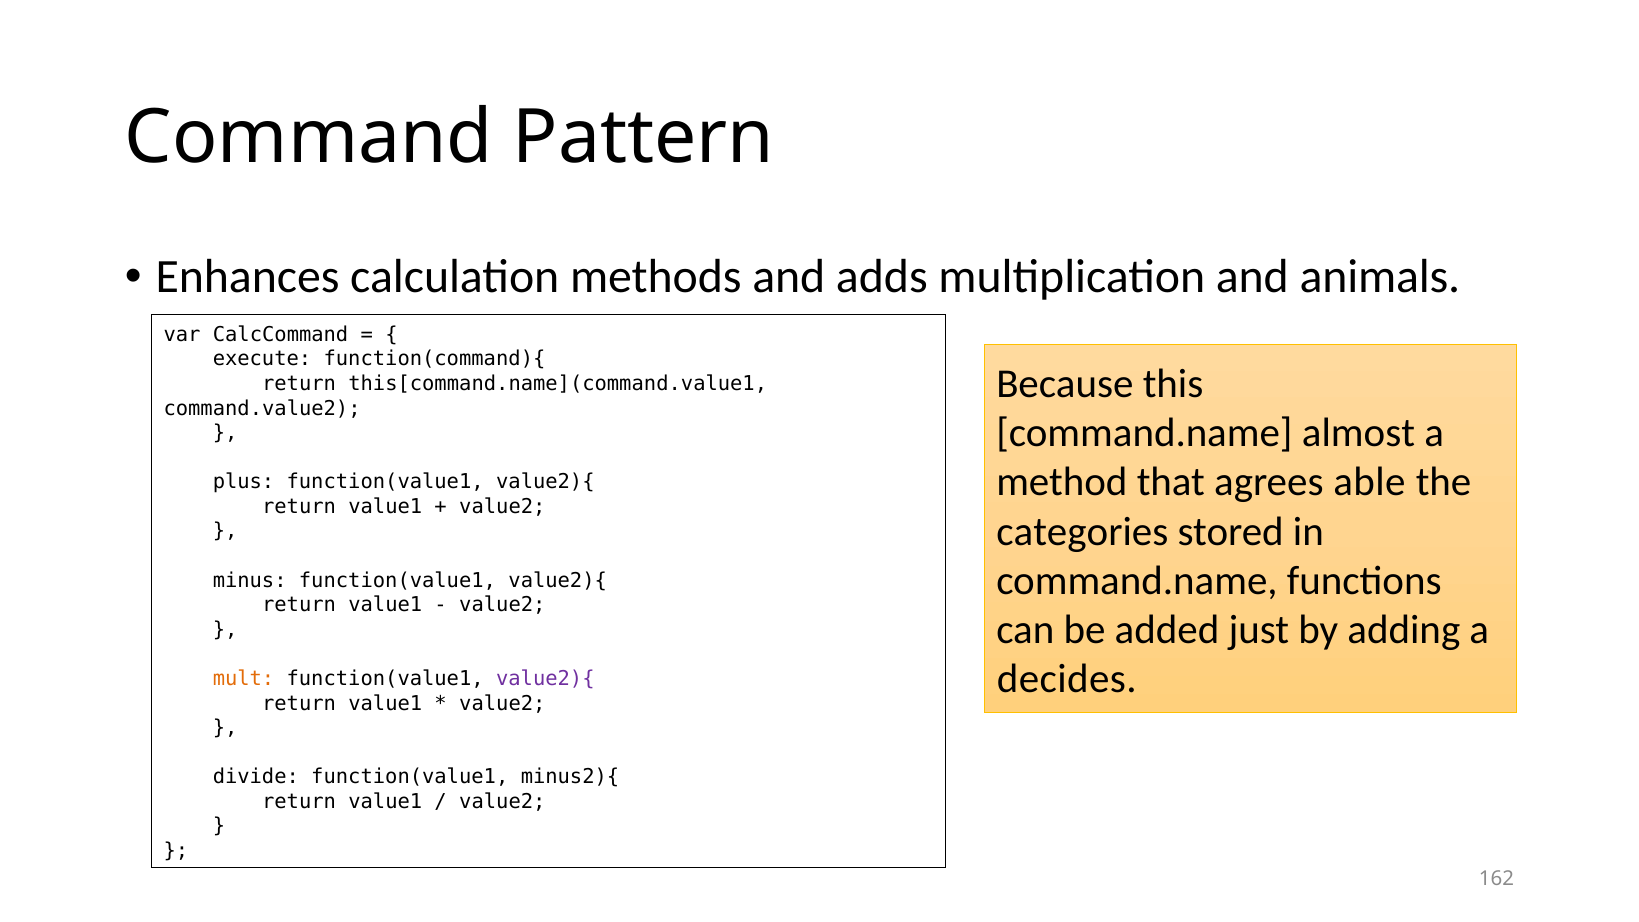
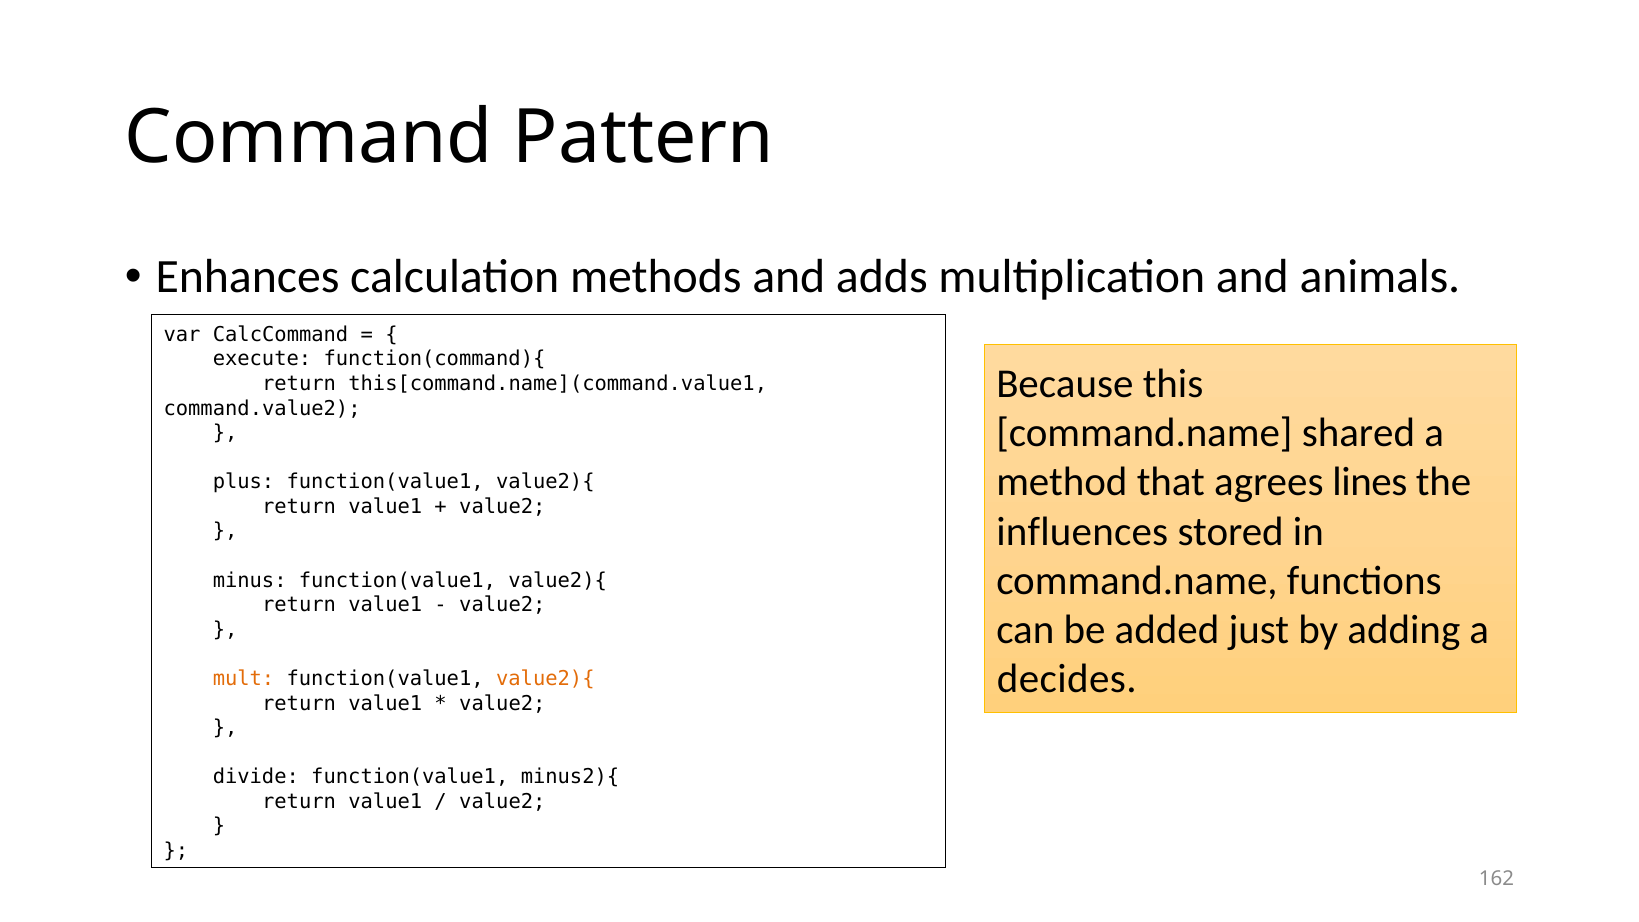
almost: almost -> shared (1358, 433)
able: able -> lines (1370, 482)
categories: categories -> influences (1082, 532)
value2){ colour: purple -> orange (545, 679)
